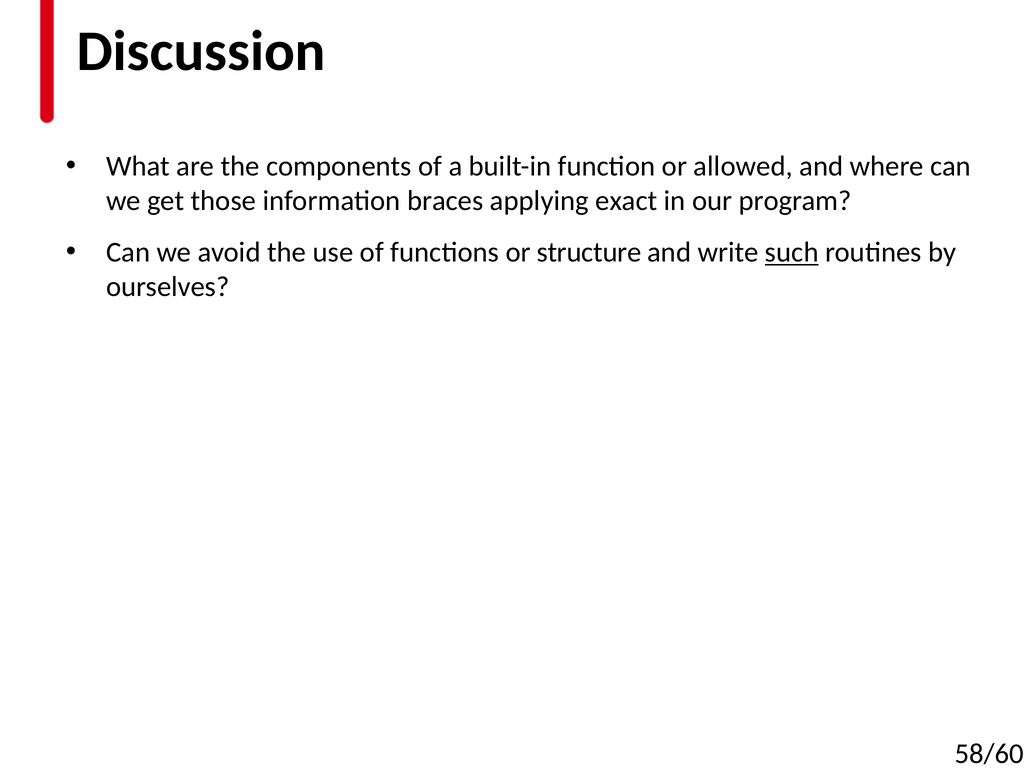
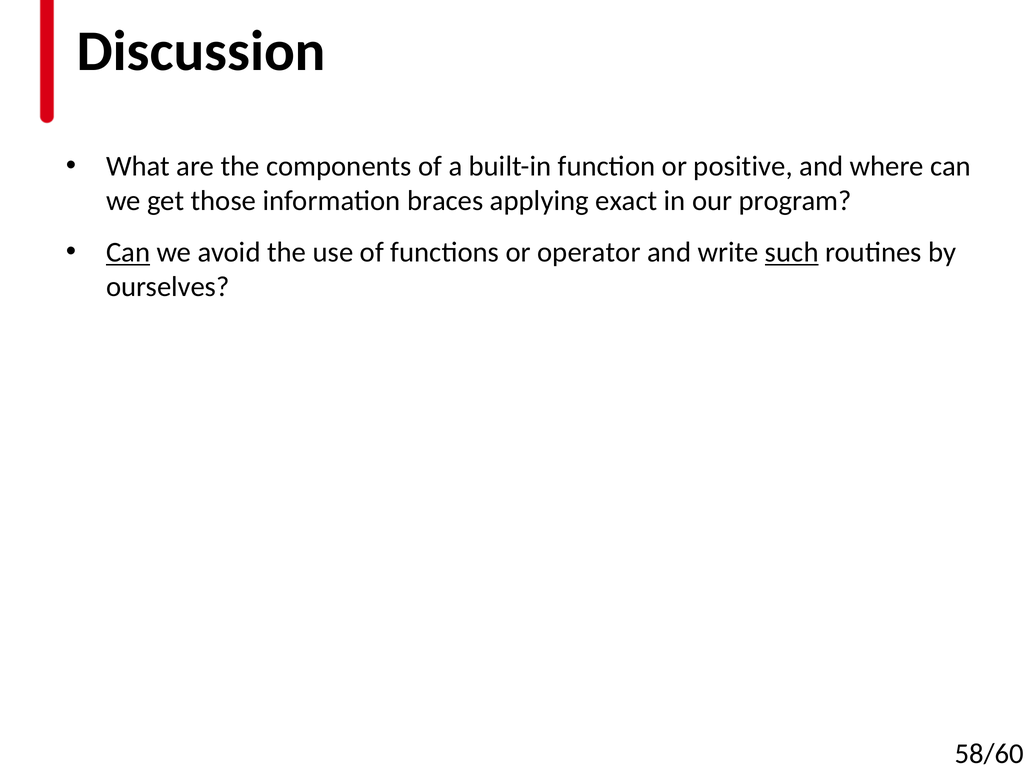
allowed: allowed -> positive (743, 166)
Can underline: none -> present (128, 253)
structure: structure -> operator (589, 253)
